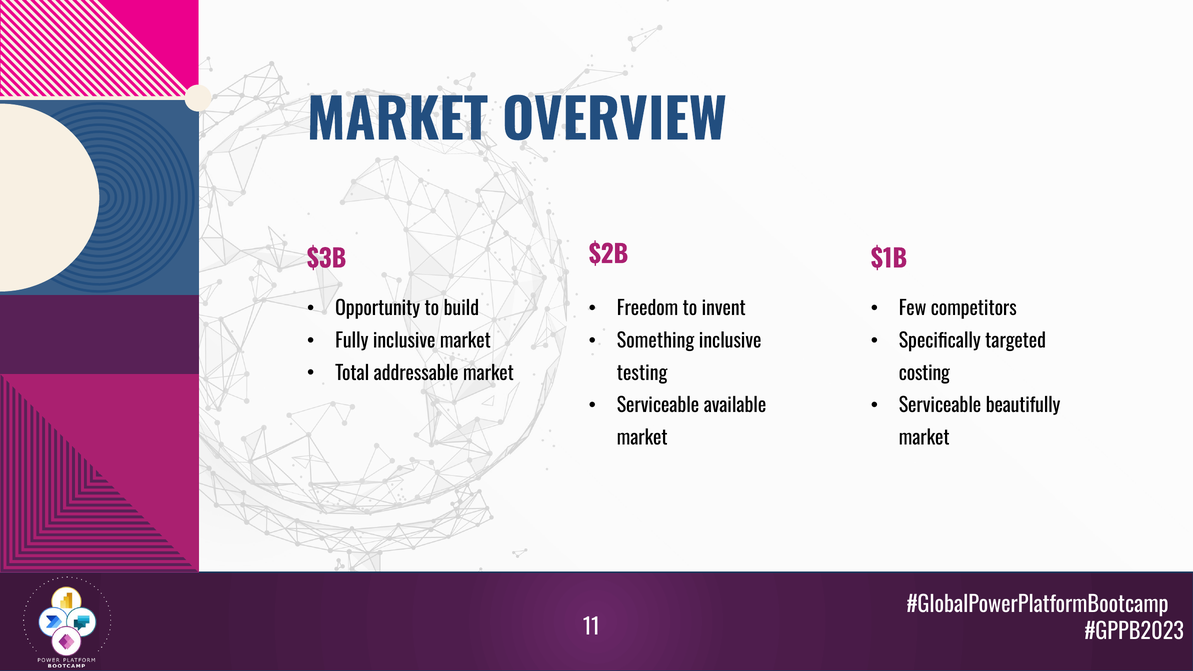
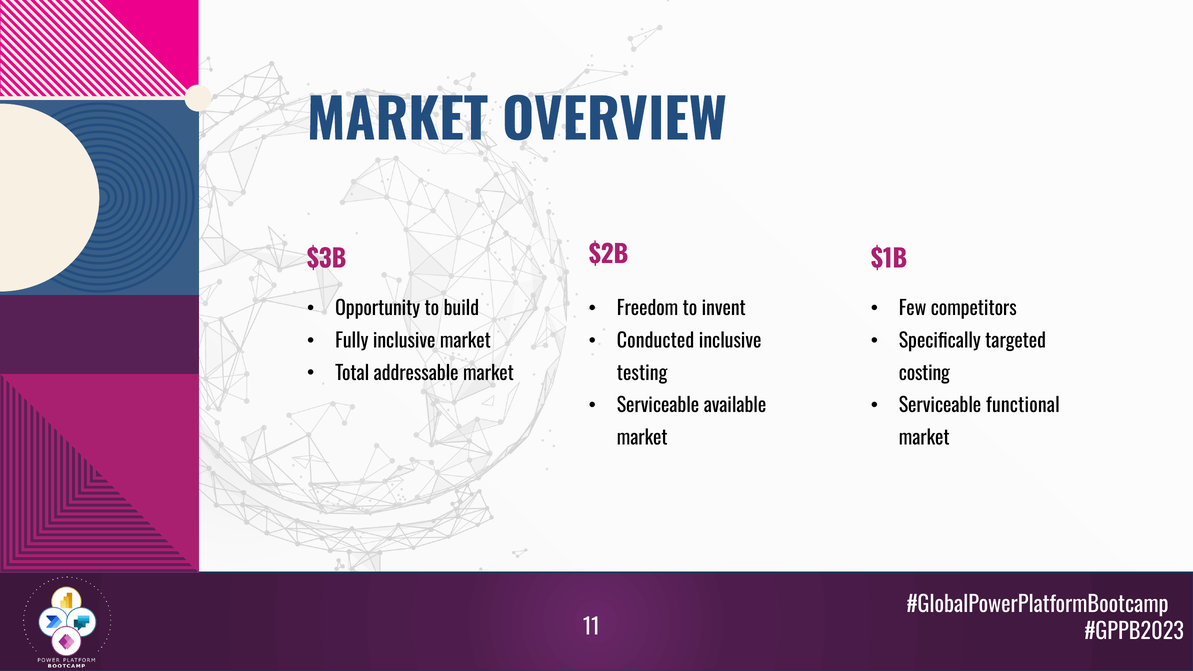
Something: Something -> Conducted (656, 341)
beautifully: beautifully -> functional (1023, 406)
